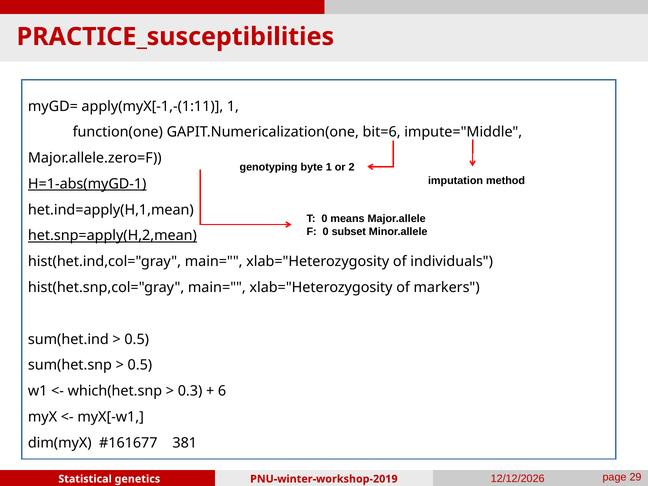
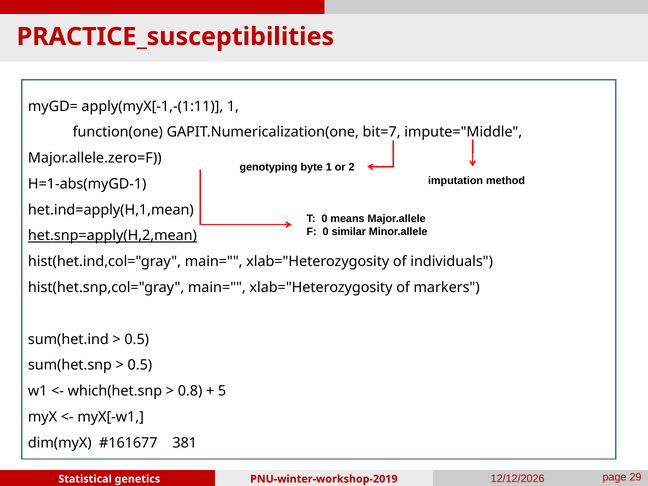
bit=6: bit=6 -> bit=7 (382, 132)
H=1-abs(myGD-1 underline: present -> none (87, 184)
subset: subset -> similar (349, 232)
0.3: 0.3 -> 0.8 (190, 391)
6: 6 -> 5 (222, 391)
